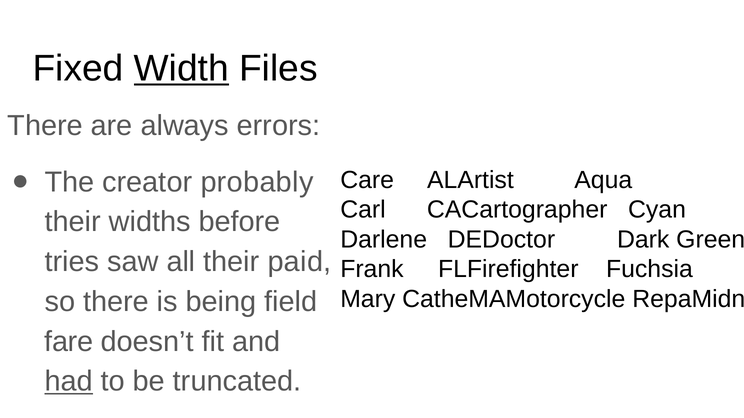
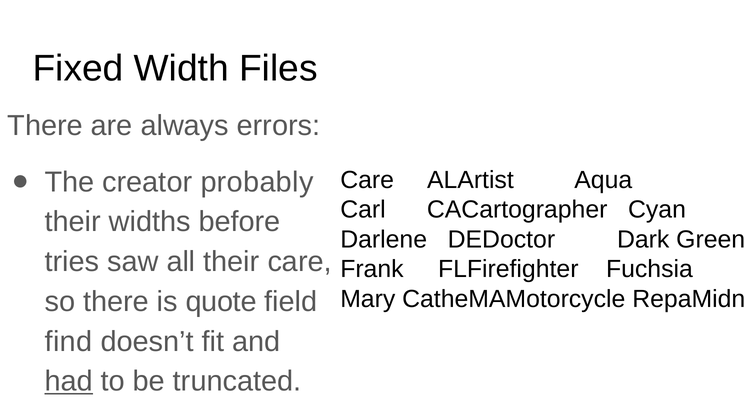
Width underline: present -> none (181, 69)
their paid: paid -> care (300, 262)
being: being -> quote (221, 302)
fare: fare -> find (69, 342)
